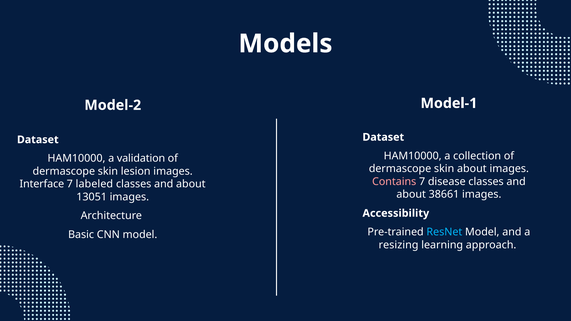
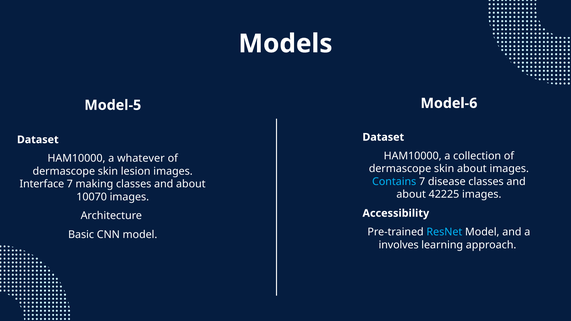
Model-1: Model-1 -> Model-6 (449, 103)
Model-2: Model-2 -> Model-5 (113, 105)
validation: validation -> whatever (141, 159)
Contains colour: pink -> light blue (394, 182)
labeled: labeled -> making (94, 184)
38661: 38661 -> 42225 (444, 195)
13051: 13051 -> 10070 (92, 197)
resizing: resizing -> involves (399, 245)
